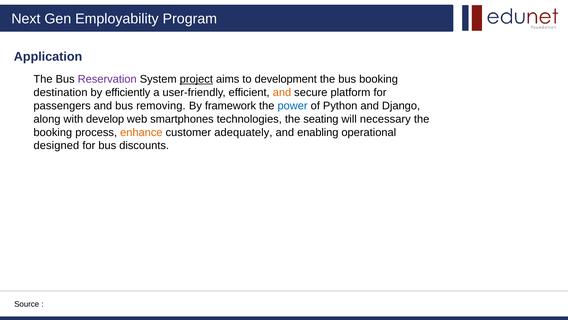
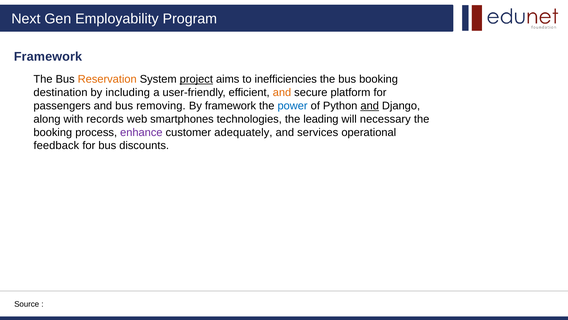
Application: Application -> Framework (48, 57)
Reservation colour: purple -> orange (107, 79)
development: development -> inefficiencies (286, 79)
efficiently: efficiently -> including (128, 92)
and underline: none -> present (370, 106)
develop: develop -> records (105, 119)
seating: seating -> leading (321, 119)
enhance colour: orange -> purple (141, 132)
enabling: enabling -> services (318, 132)
designed: designed -> feedback (56, 145)
